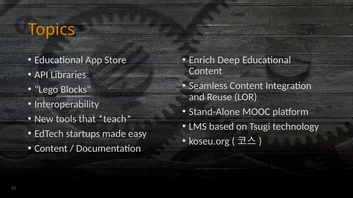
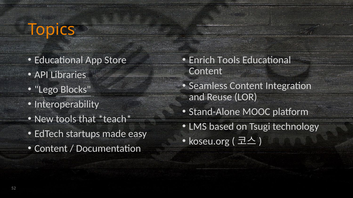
Enrich Deep: Deep -> Tools (229, 60)
